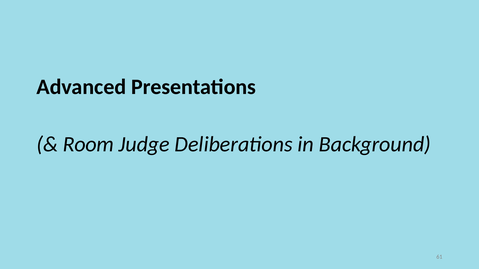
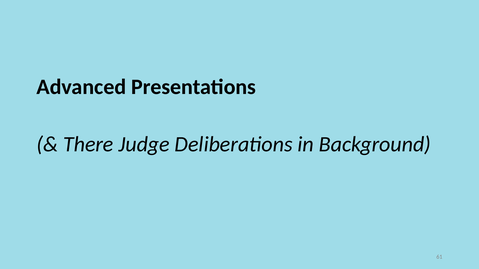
Room: Room -> There (88, 144)
